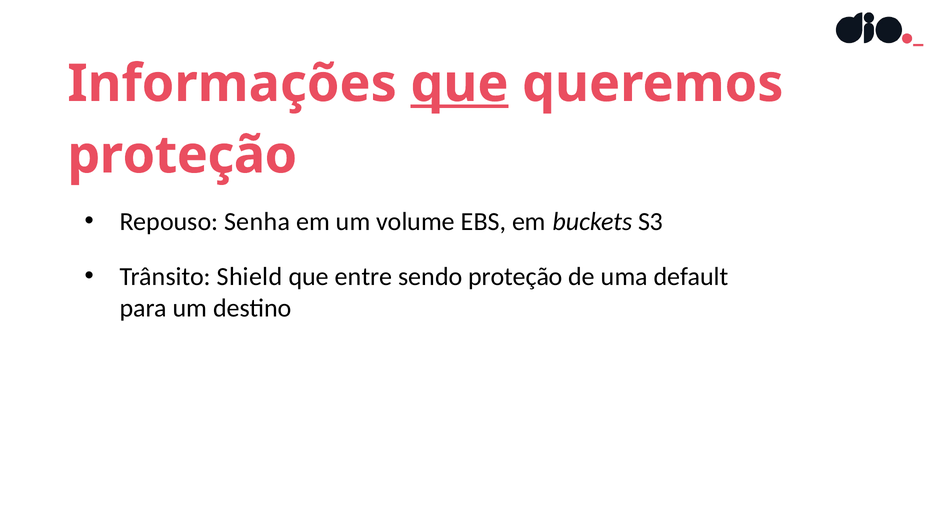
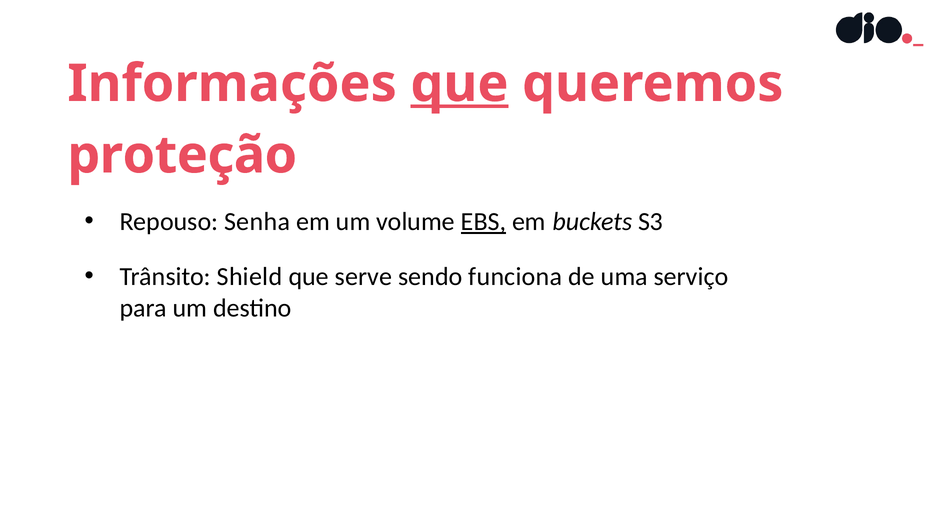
EBS underline: none -> present (483, 222)
entre: entre -> serve (364, 277)
sendo proteção: proteção -> funciona (515, 277)
default: default -> serviço (691, 277)
